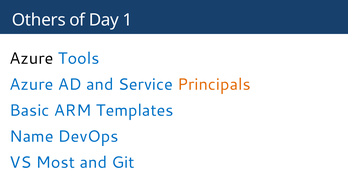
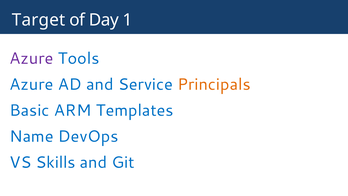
Others: Others -> Target (39, 20)
Azure colour: black -> purple (31, 58)
Most: Most -> Skills (56, 162)
